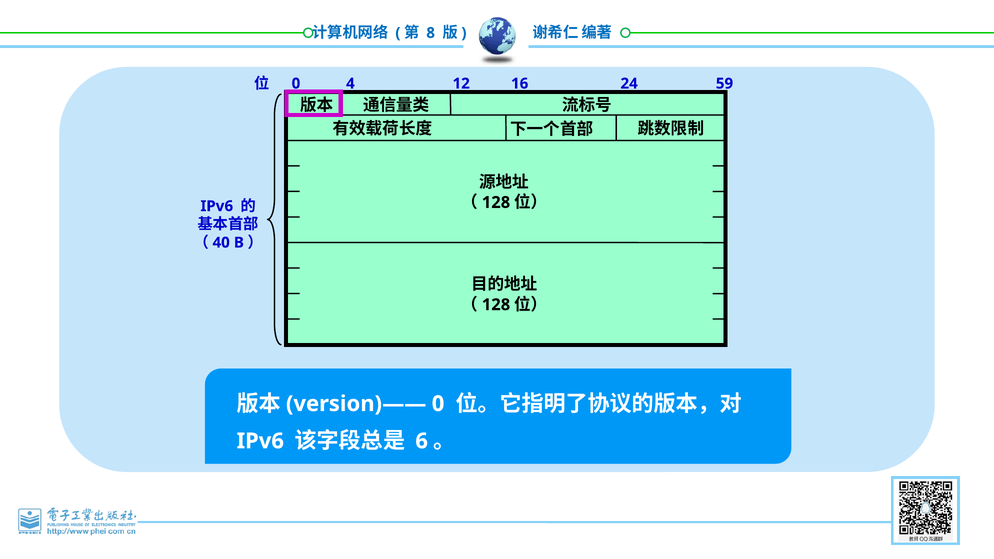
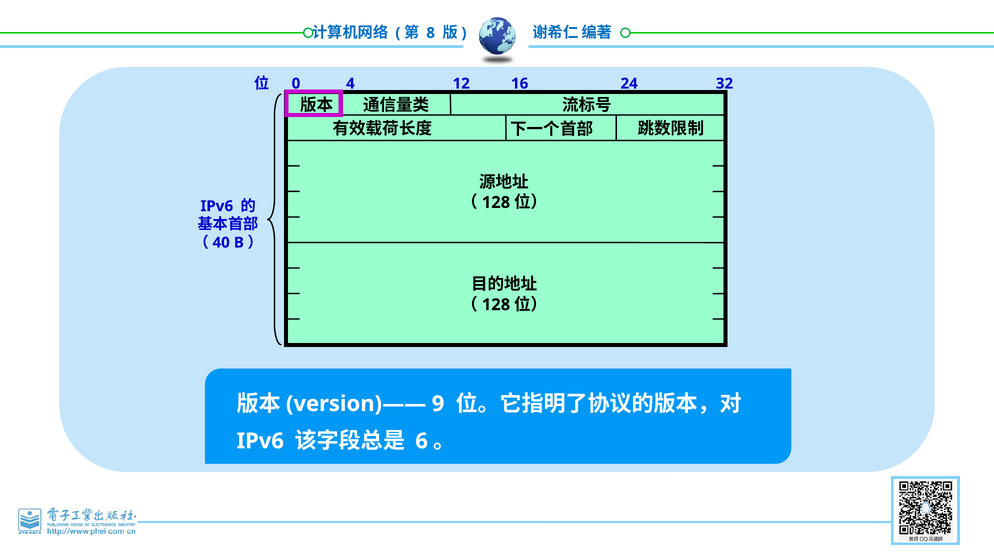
59: 59 -> 32 (725, 84)
0: 0 -> 9 (438, 404)
